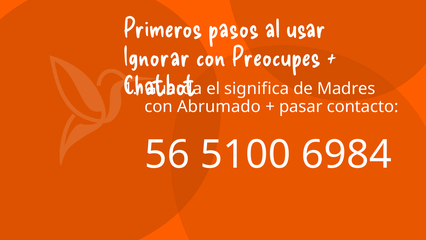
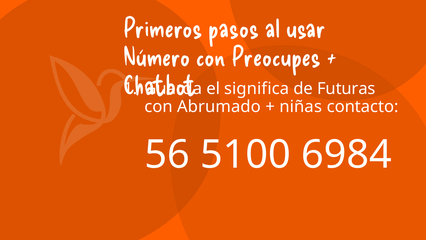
Ignorar: Ignorar -> Número (157, 57)
Madres: Madres -> Futuras (346, 89)
pasar: pasar -> niñas (301, 106)
